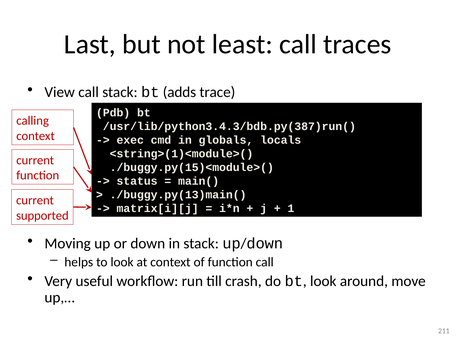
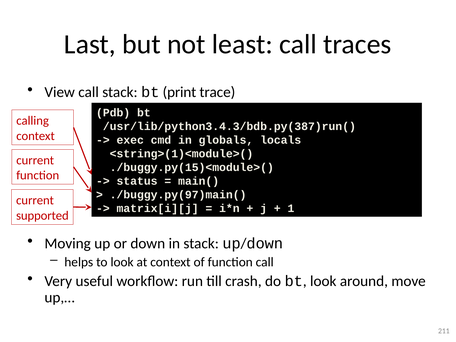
adds: adds -> print (179, 92)
./buggy.py(13)main(: ./buggy.py(13)main( -> ./buggy.py(97)main( (178, 195)
